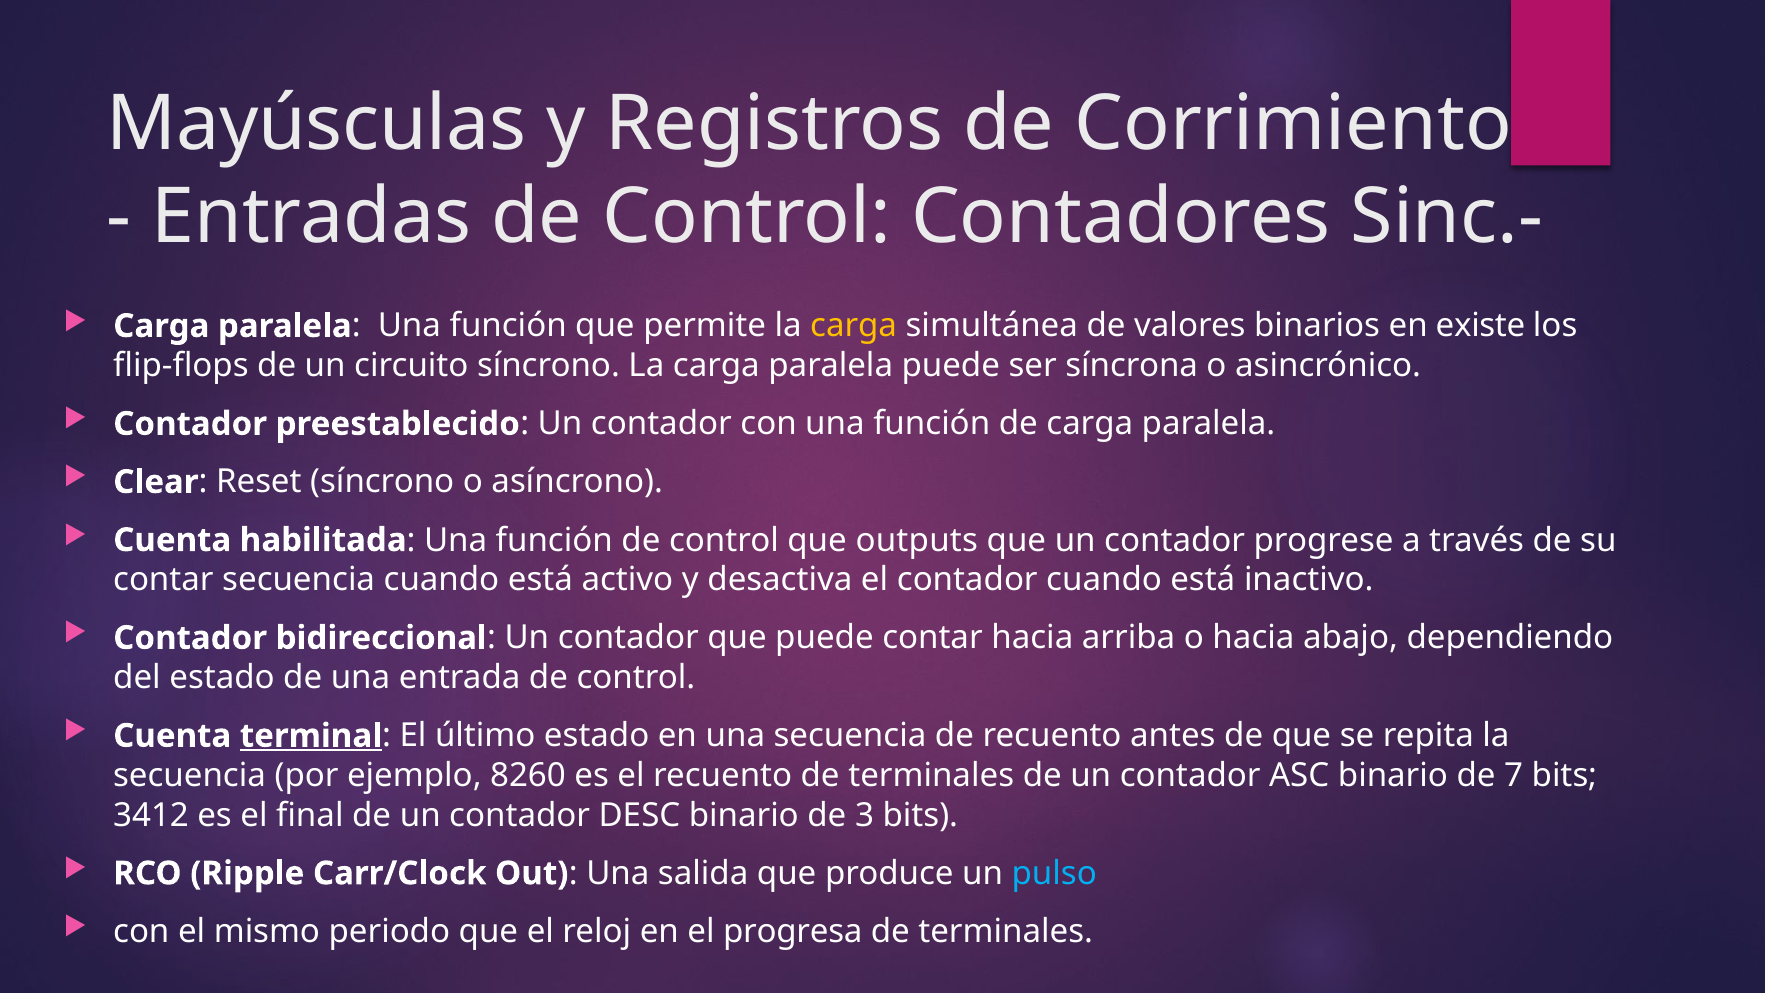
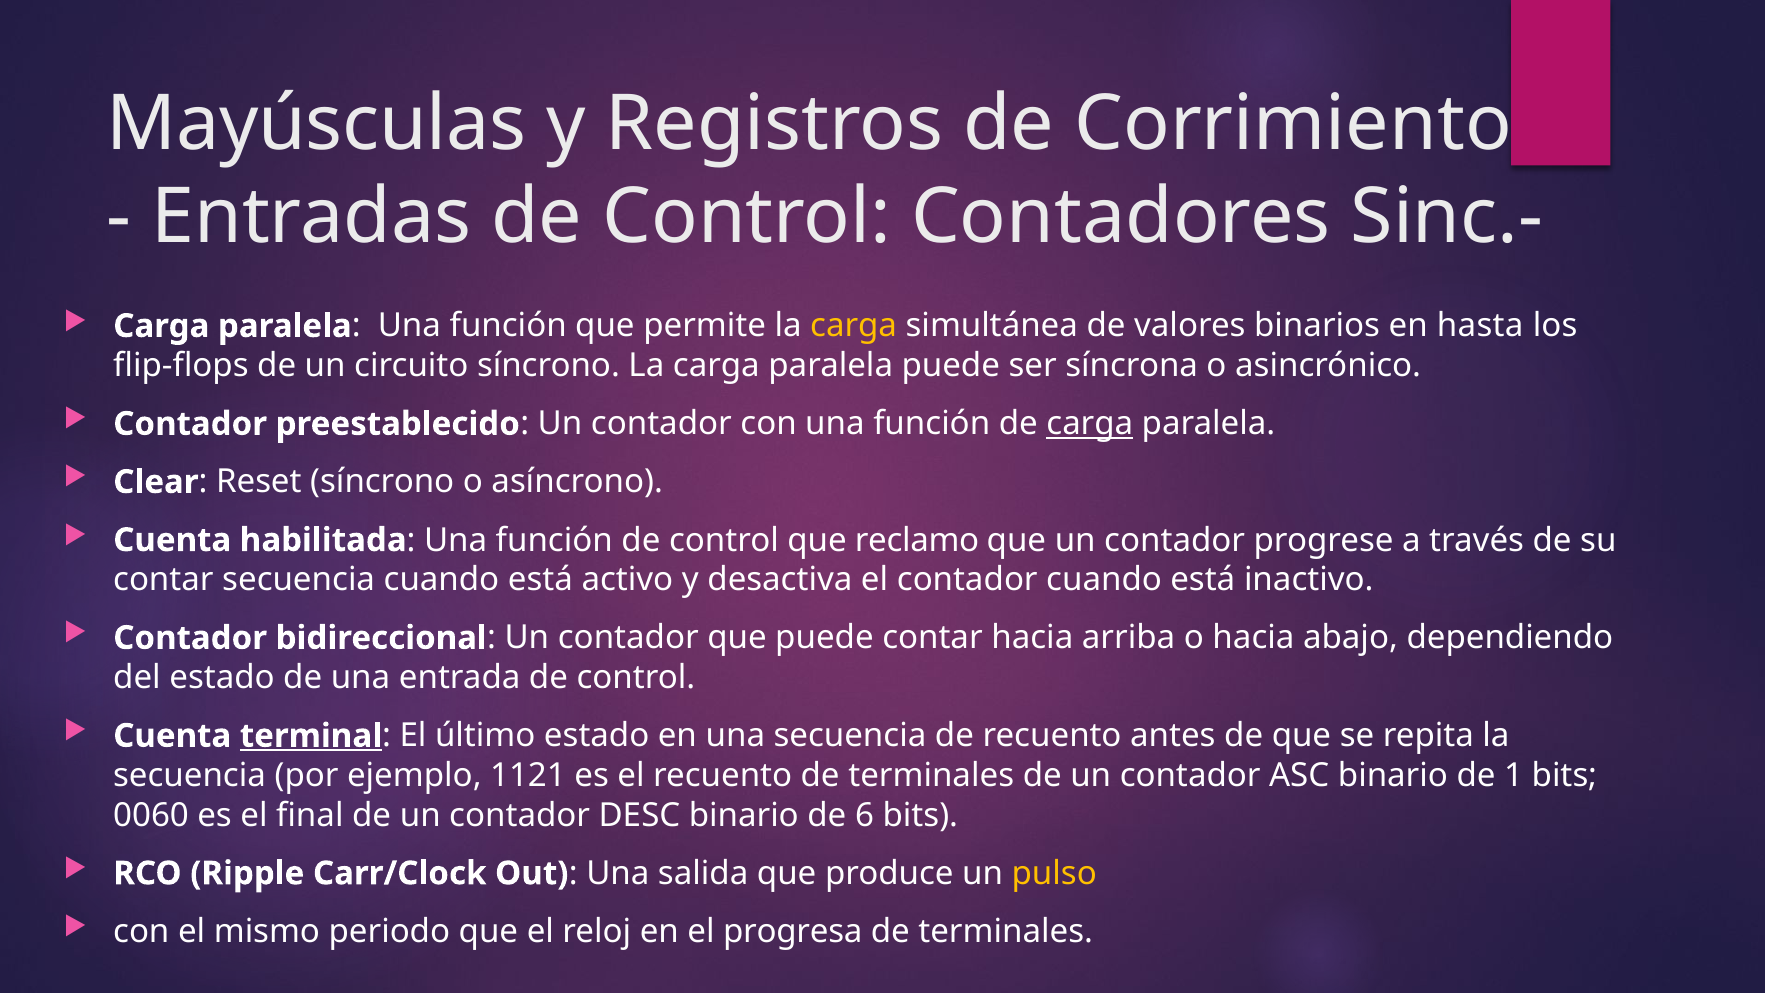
existe: existe -> hasta (1480, 326)
carga underline: none -> present (1090, 424)
outputs: outputs -> reclamo (917, 540)
8260: 8260 -> 1121 (528, 775)
7: 7 -> 1 (1514, 775)
3412: 3412 -> 0060 (151, 815)
3: 3 -> 6 (865, 815)
pulso colour: light blue -> yellow (1054, 873)
